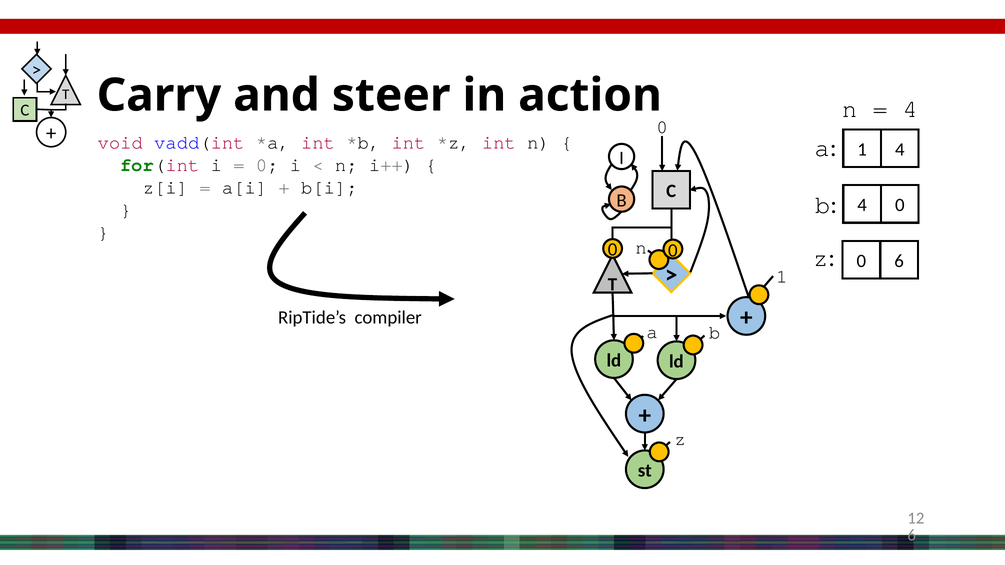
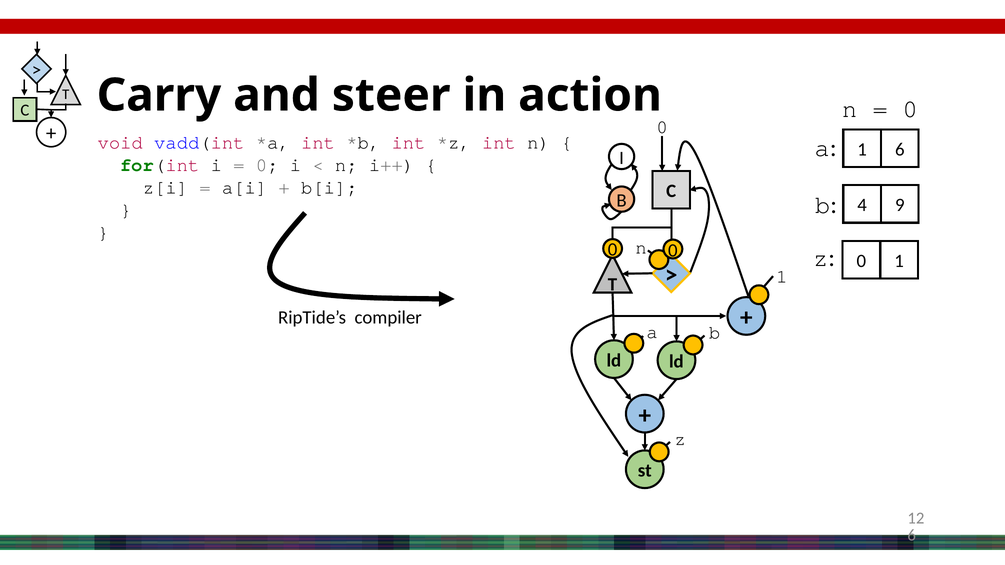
4: 4 -> 0 (910, 109)
1 4: 4 -> 6 (900, 150)
4 0: 0 -> 9 (900, 205)
0 6: 6 -> 1 (899, 261)
